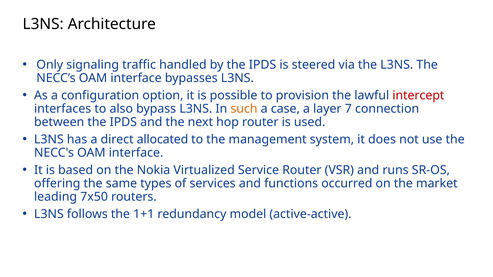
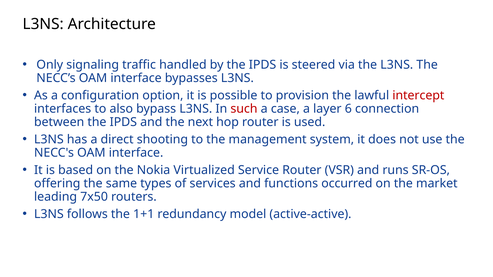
such colour: orange -> red (244, 109)
7: 7 -> 6 (348, 109)
allocated: allocated -> shooting (162, 140)
